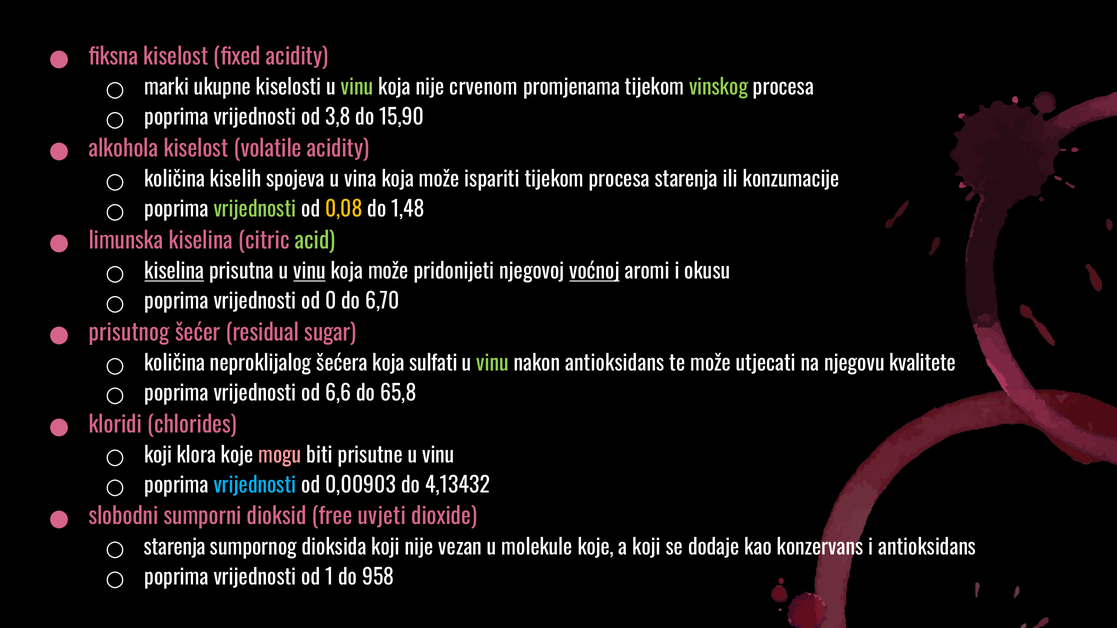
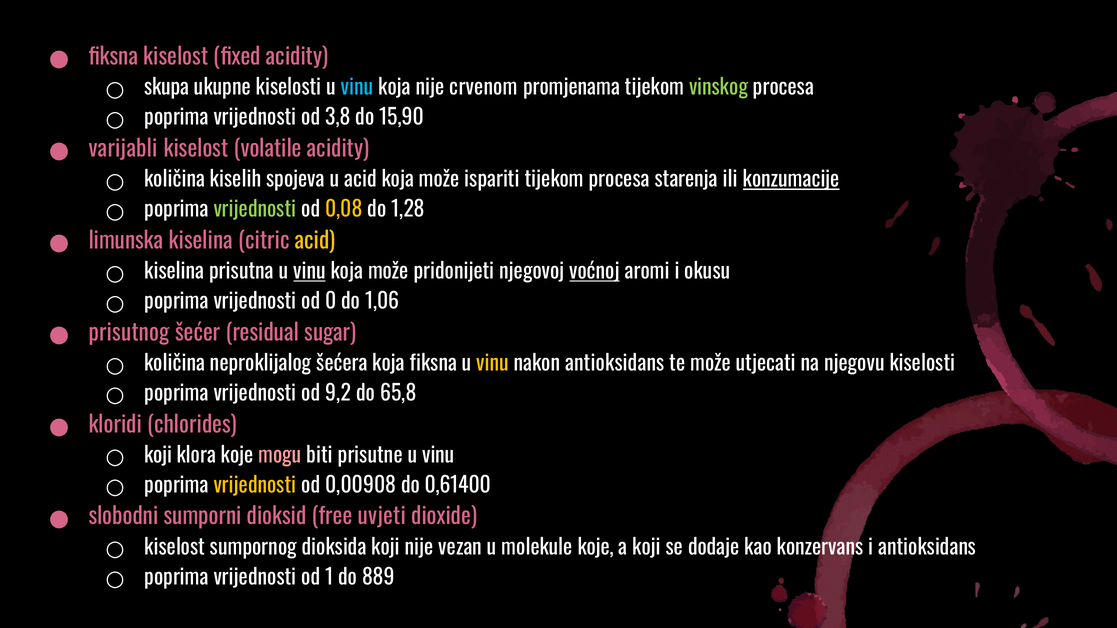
marki: marki -> skupa (167, 88)
vinu colour: light green -> light blue (357, 88)
alkohola: alkohola -> varijabli (123, 149)
u vina: vina -> acid (360, 180)
konzumacije underline: none -> present (791, 180)
1,48: 1,48 -> 1,28 (408, 210)
acid colour: light green -> yellow (315, 241)
kiselina underline: present -> none (174, 272)
6,70: 6,70 -> 1,06 (382, 302)
koja sulfati: sulfati -> fiksna (433, 364)
vinu colour: light green -> yellow (493, 364)
njegovu kvalitete: kvalitete -> kiselosti (922, 364)
6,6: 6,6 -> 9,2 (338, 394)
vrijednosti colour: light blue -> yellow (255, 486)
0,00903: 0,00903 -> 0,00908 (361, 486)
4,13432: 4,13432 -> 0,61400 (458, 486)
starenja: starenja -> kiselost (175, 548)
958: 958 -> 889 (378, 578)
